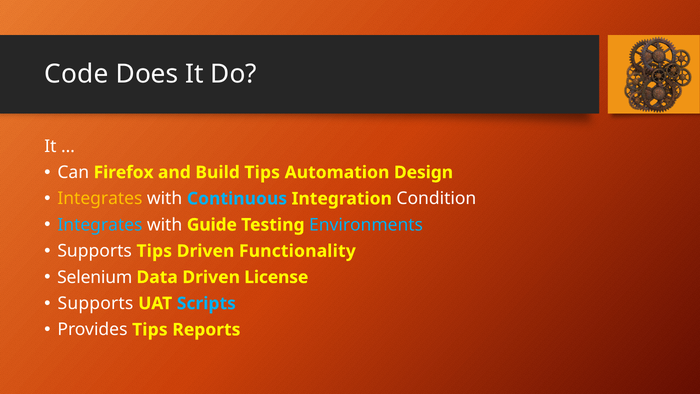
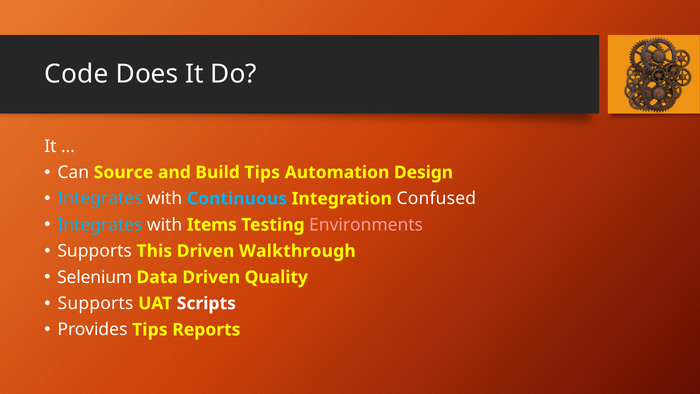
Firefox: Firefox -> Source (123, 172)
Integrates colour: yellow -> light blue (100, 199)
Condition: Condition -> Confused (436, 199)
Guide: Guide -> Items (212, 225)
Environments colour: light blue -> pink (366, 225)
Supports Tips: Tips -> This (154, 251)
Functionality: Functionality -> Walkthrough (297, 251)
License: License -> Quality (276, 277)
Scripts colour: light blue -> white (206, 303)
